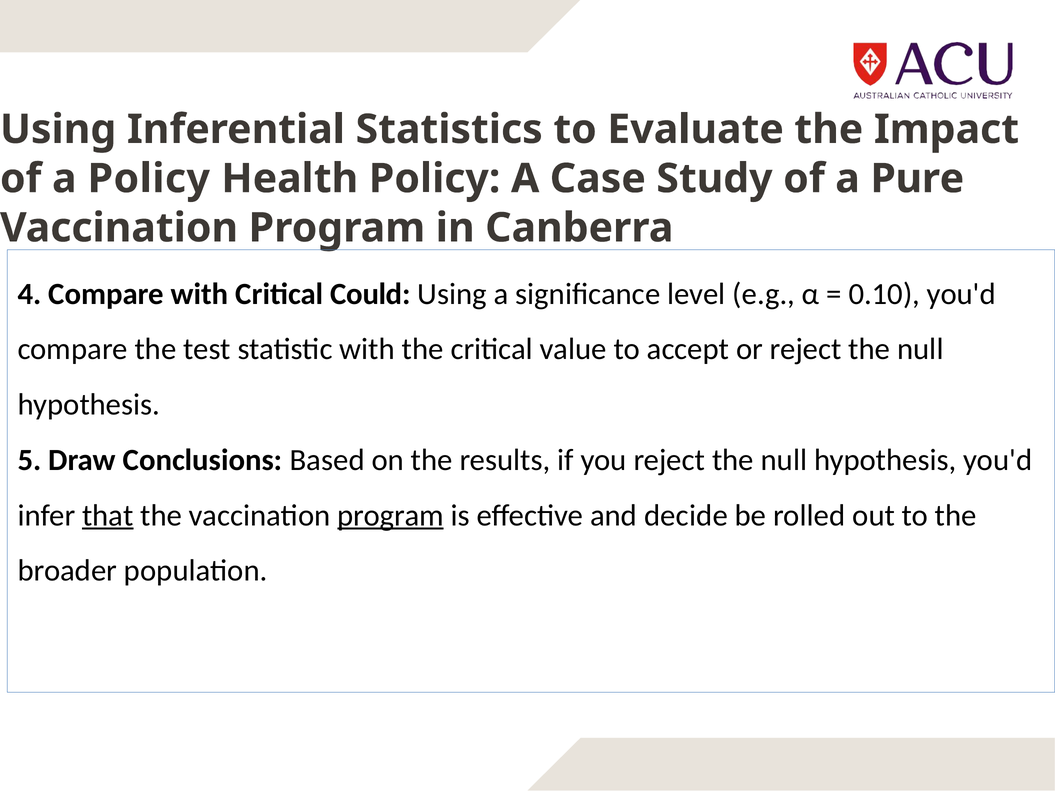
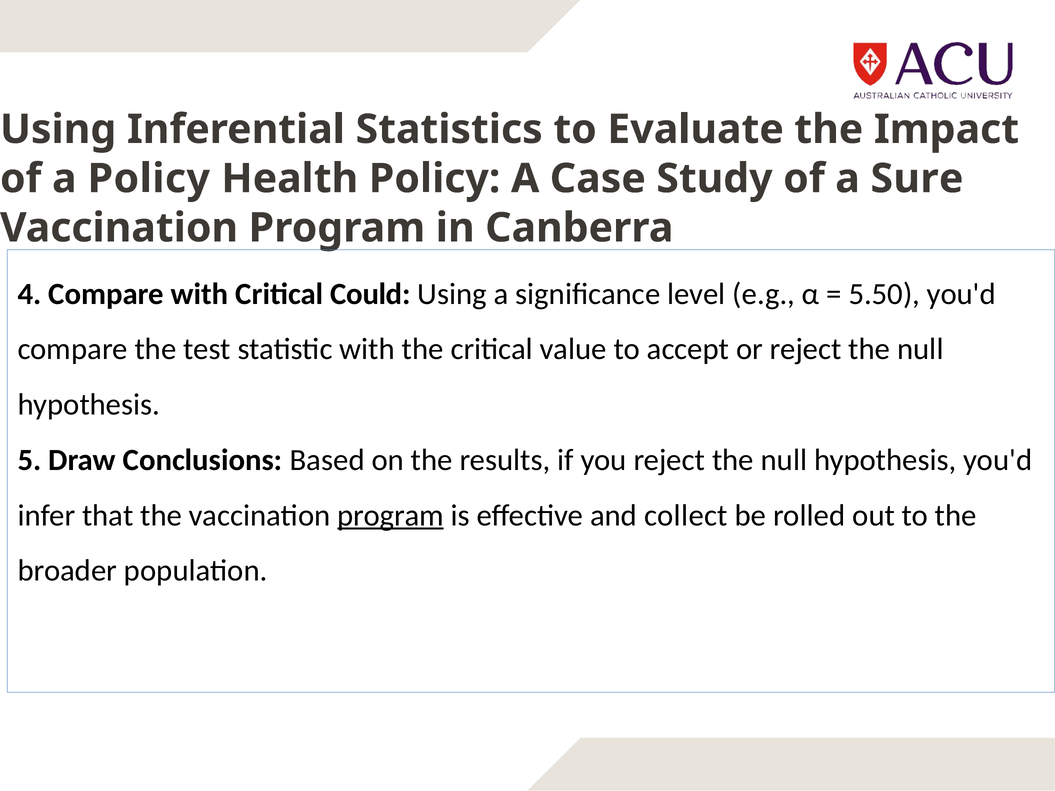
Pure: Pure -> Sure (917, 179)
0.10: 0.10 -> 5.50 (884, 294)
that underline: present -> none (108, 516)
decide: decide -> collect (686, 516)
